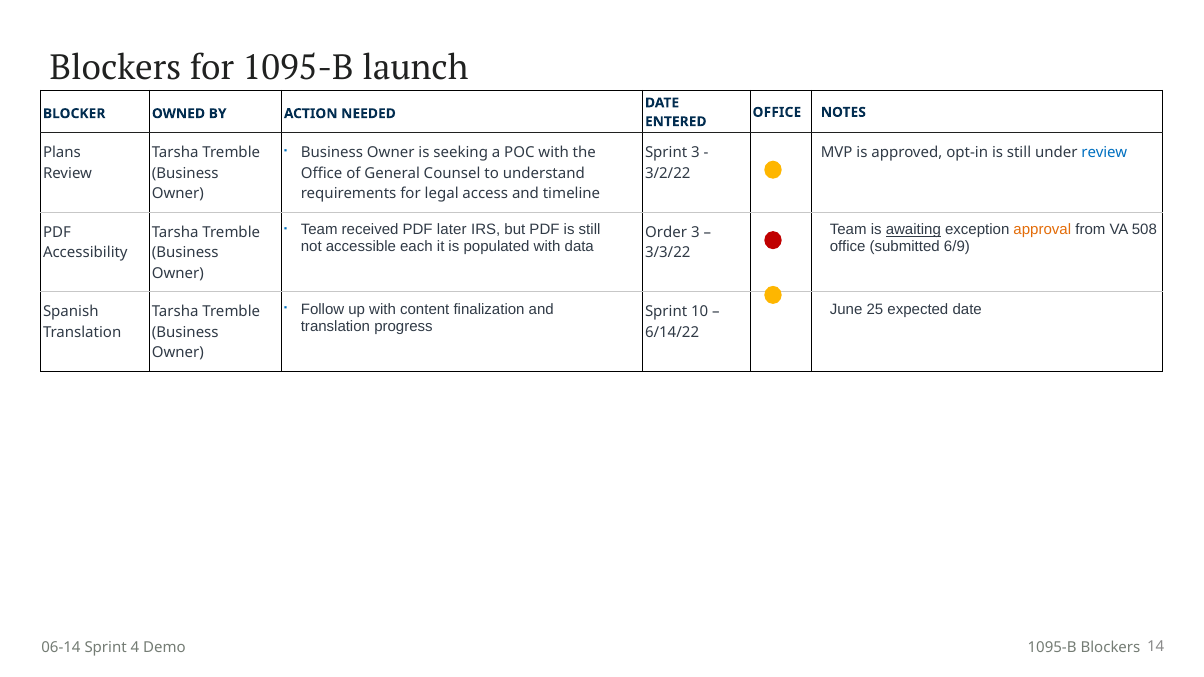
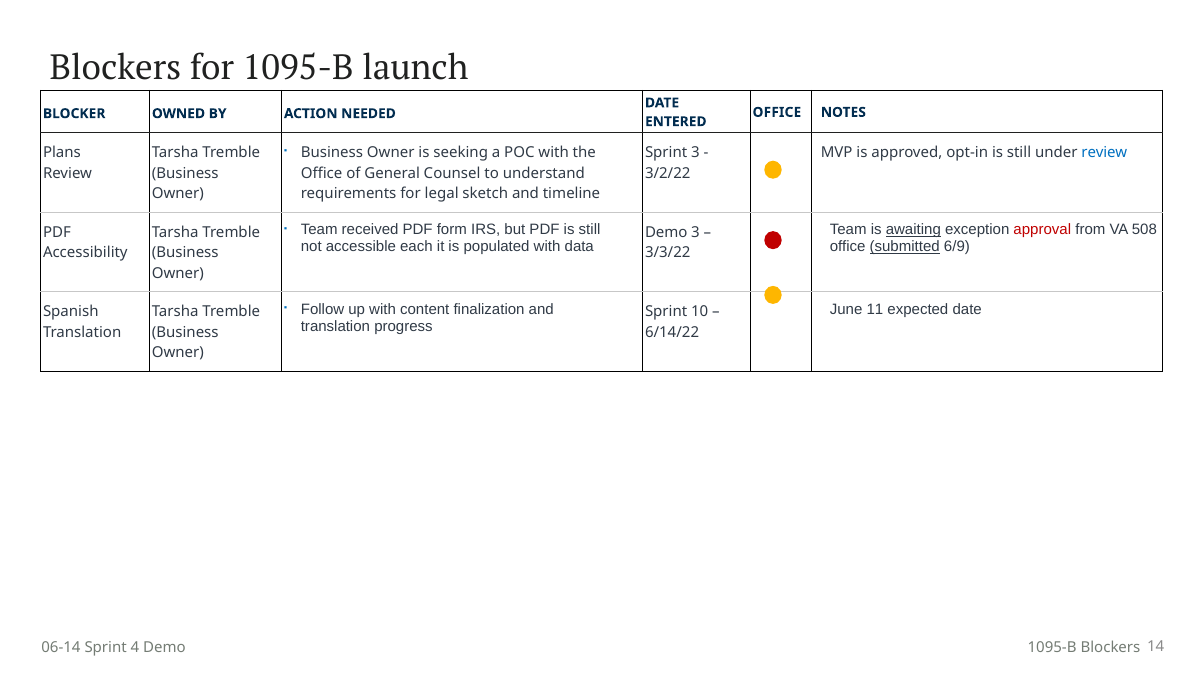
access: access -> sketch (485, 194)
approval colour: orange -> red (1042, 230)
later: later -> form (452, 230)
Order: Order -> Demo (666, 232)
submitted underline: none -> present (905, 247)
25: 25 -> 11 (875, 310)
